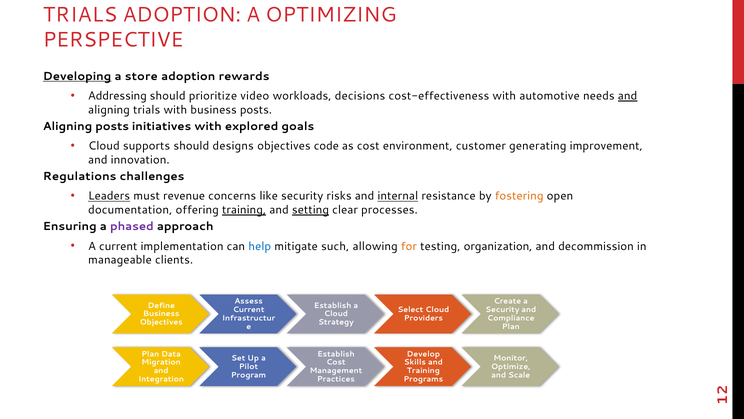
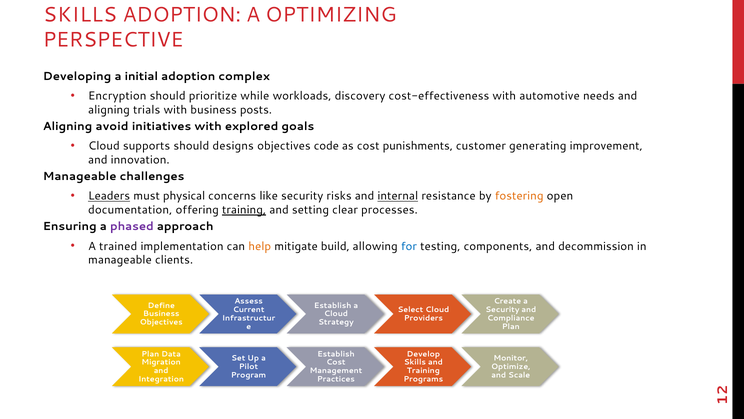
TRIALS: TRIALS -> SKILLS (80, 15)
Developing underline: present -> none (77, 76)
store: store -> initial (141, 76)
rewards: rewards -> complex (244, 76)
Addressing: Addressing -> Encryption (117, 96)
video: video -> while (255, 96)
decisions: decisions -> discovery (360, 96)
and underline: present -> none (628, 96)
Aligning posts: posts -> avoid (112, 126)
environment: environment -> punishments (418, 146)
Regulations: Regulations -> Manageable (80, 176)
revenue: revenue -> physical (184, 196)
setting underline: present -> none (311, 210)
A current: current -> trained (118, 246)
help colour: blue -> orange (260, 246)
such: such -> build (335, 246)
for colour: orange -> blue (409, 246)
organization: organization -> components (498, 246)
